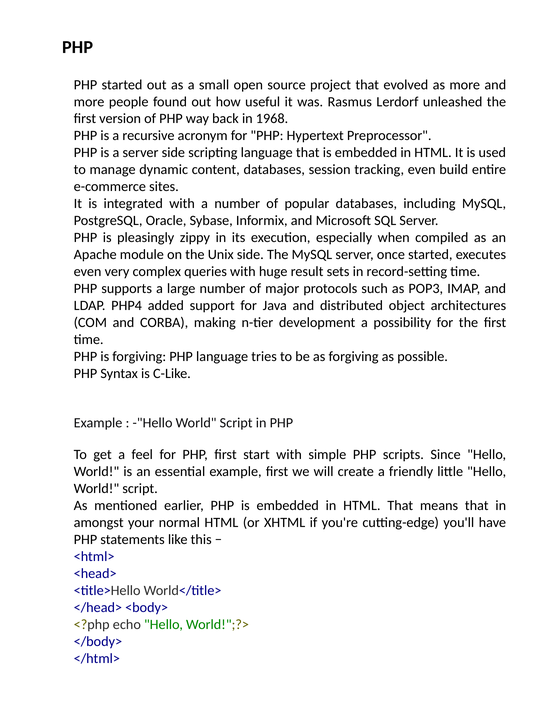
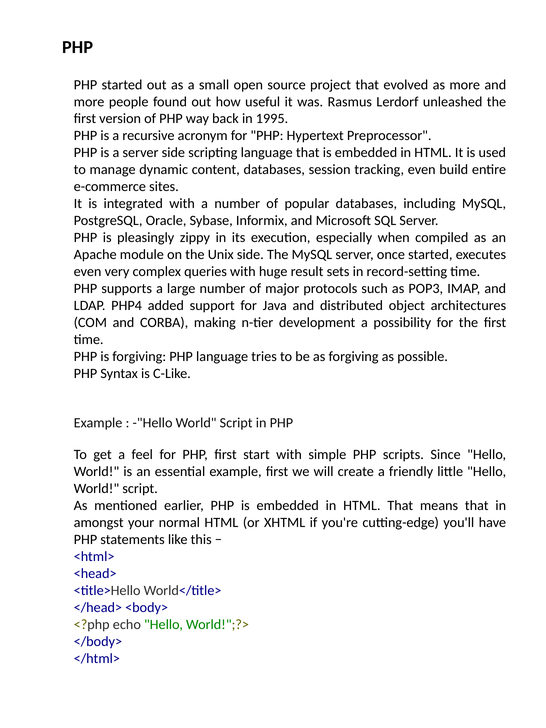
1968: 1968 -> 1995 (272, 119)
